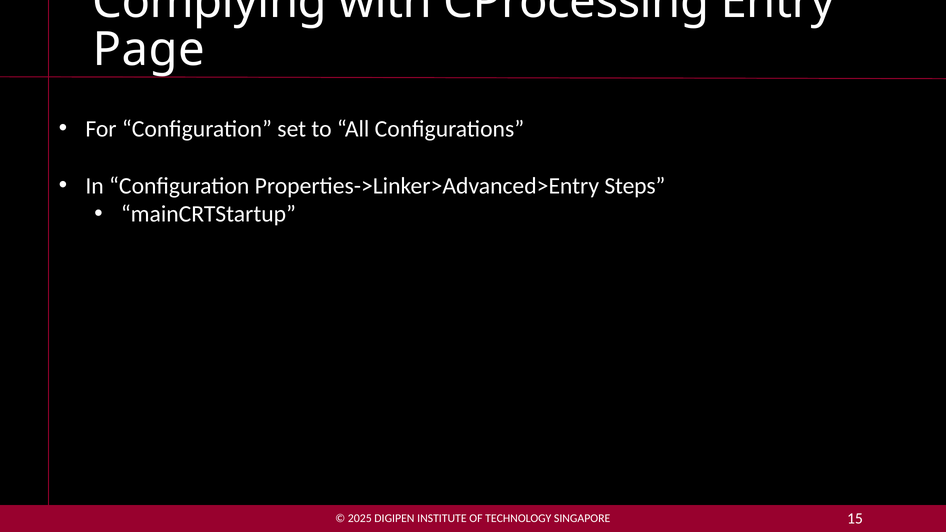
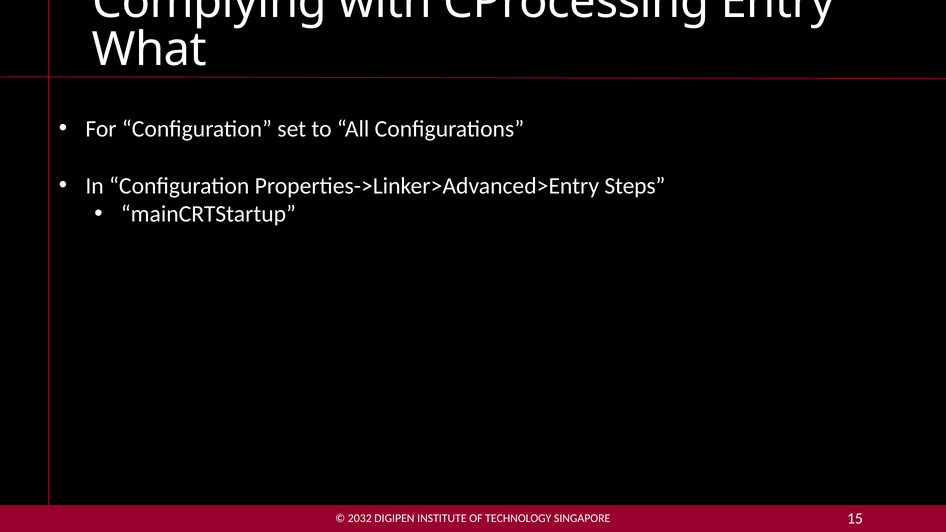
Page: Page -> What (149, 50)
2025: 2025 -> 2032 (360, 519)
